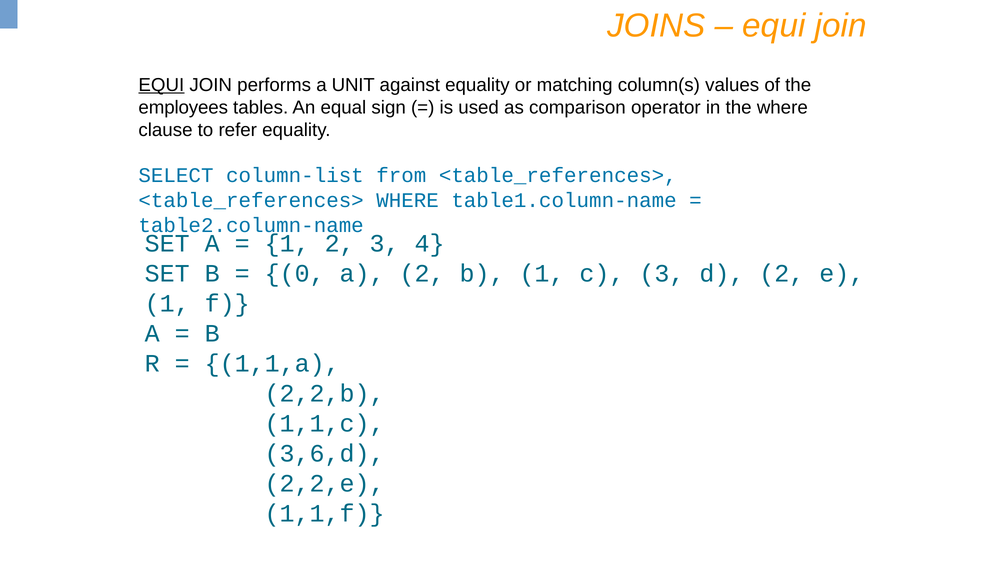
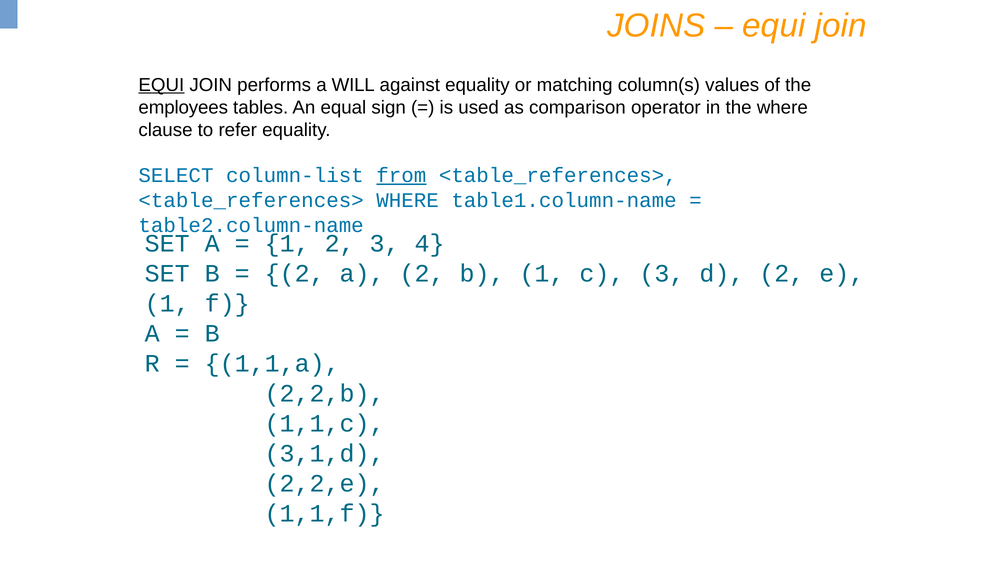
UNIT: UNIT -> WILL (353, 85)
from underline: none -> present (401, 175)
0: 0 -> 2 (295, 273)
3,6,d: 3,6,d -> 3,1,d (325, 453)
